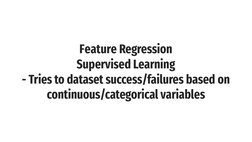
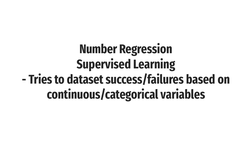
Feature: Feature -> Number (98, 49)
